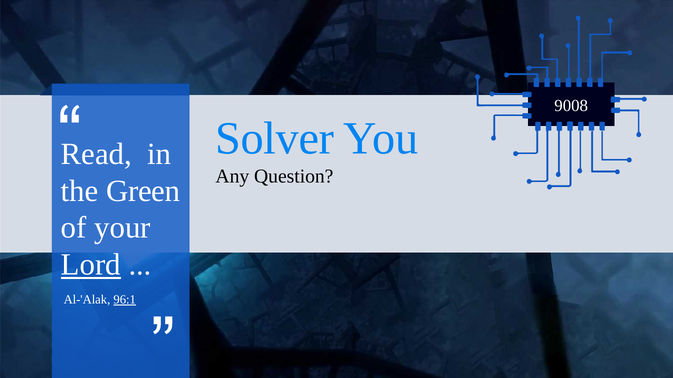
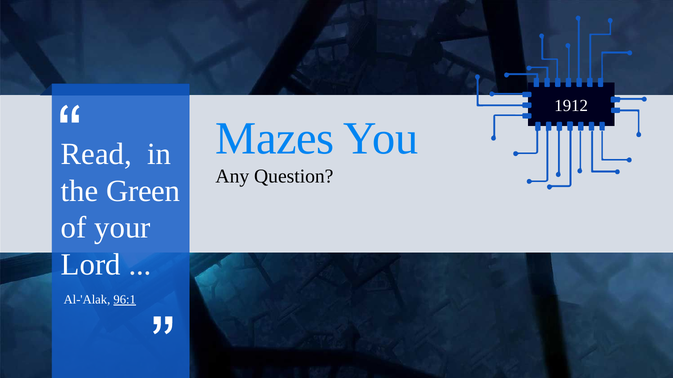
9008: 9008 -> 1912 (571, 106)
Solver: Solver -> Mazes (275, 139)
Lord underline: present -> none (91, 265)
